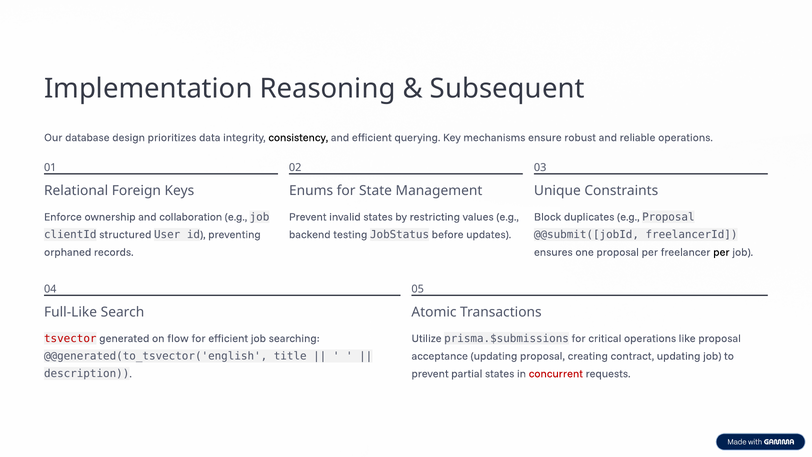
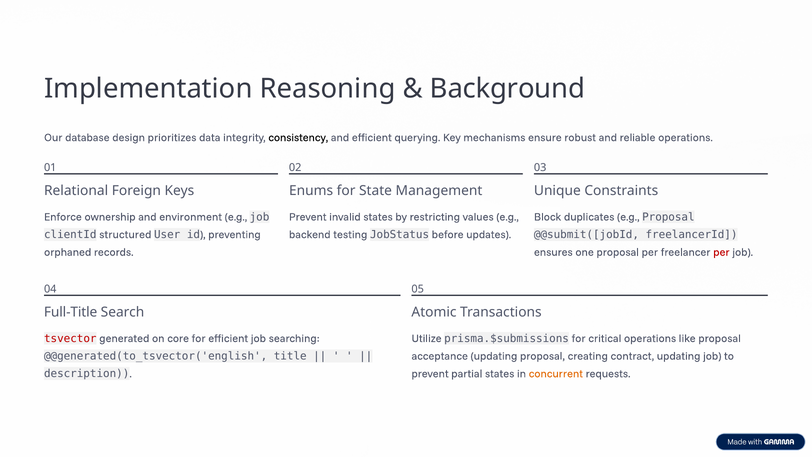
Subsequent: Subsequent -> Background (507, 89)
collaboration: collaboration -> environment (191, 217)
per colour: black -> red (721, 252)
Full-Like: Full-Like -> Full-Title (71, 312)
flow: flow -> core (178, 338)
concurrent colour: red -> orange (556, 374)
